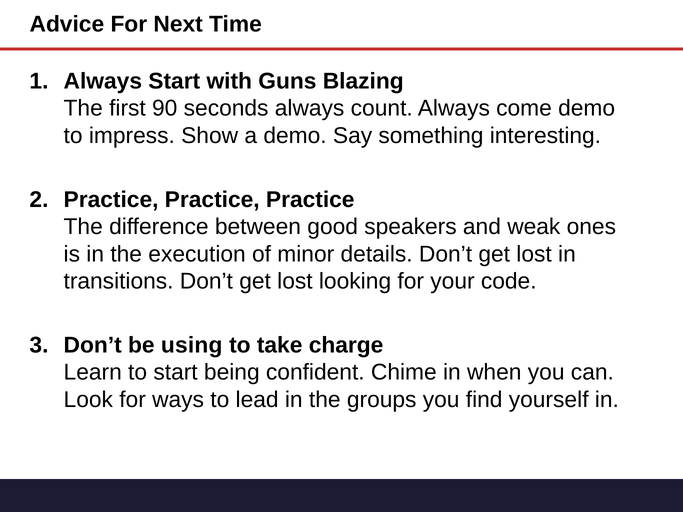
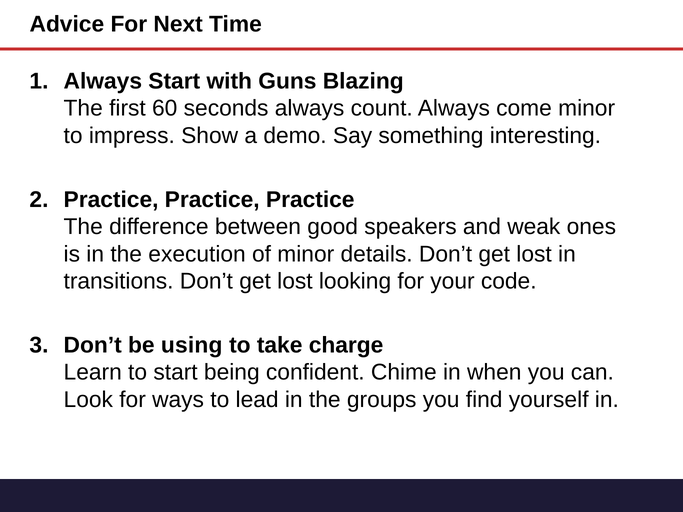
90: 90 -> 60 (165, 109)
come demo: demo -> minor (587, 109)
